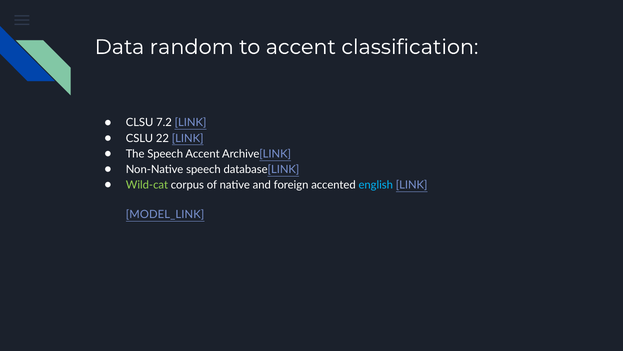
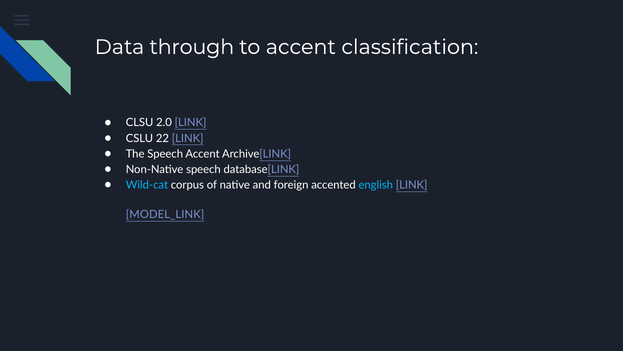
random: random -> through (192, 47)
7.2: 7.2 -> 2.0 (164, 123)
Wild-cat colour: light green -> light blue (147, 185)
